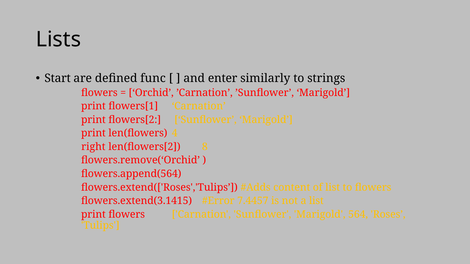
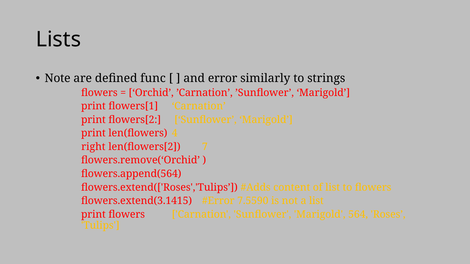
Start: Start -> Note (58, 78)
enter: enter -> error (223, 78)
8: 8 -> 7 (205, 147)
7.4457: 7.4457 -> 7.5590 (253, 201)
